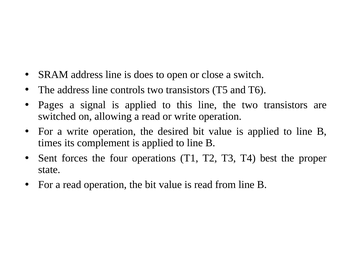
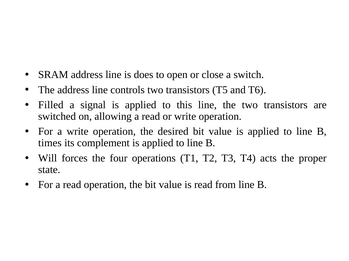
Pages: Pages -> Filled (51, 105)
Sent: Sent -> Will (48, 159)
best: best -> acts (268, 159)
